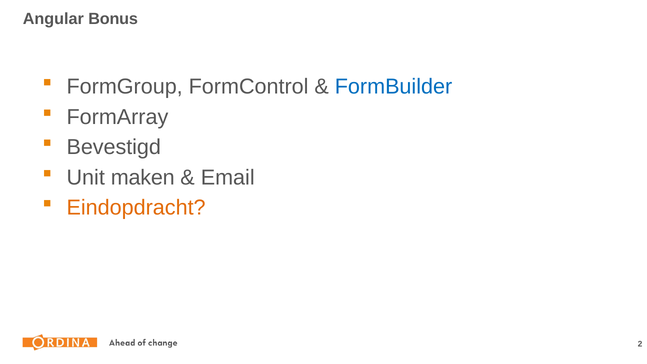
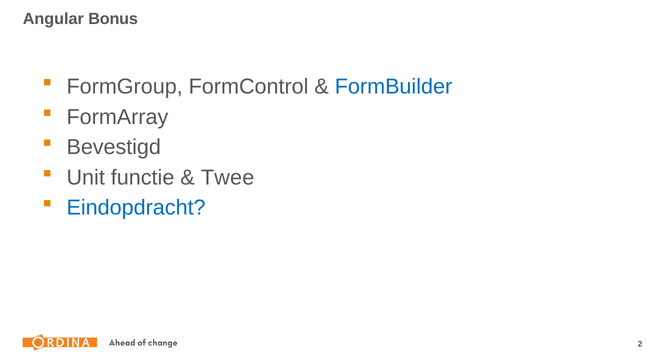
maken: maken -> functie (143, 177)
Email: Email -> Twee (228, 177)
Eindopdracht colour: orange -> blue (136, 208)
